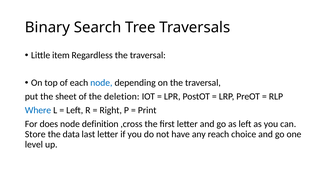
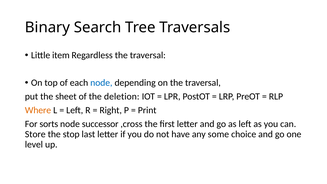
Where colour: blue -> orange (38, 110)
does: does -> sorts (49, 124)
definition: definition -> successor (100, 124)
data: data -> stop (71, 134)
reach: reach -> some (218, 134)
